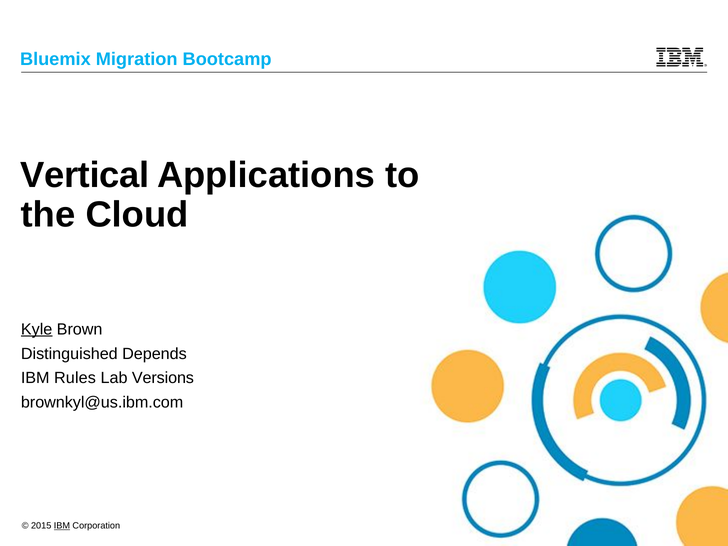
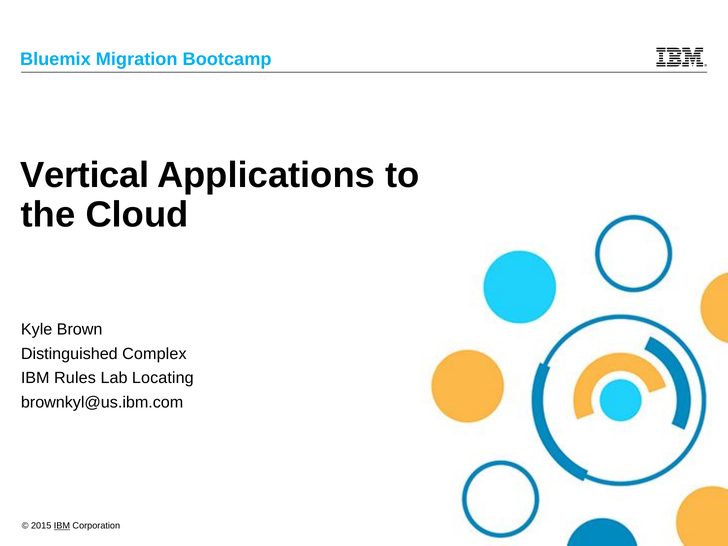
Kyle underline: present -> none (37, 329)
Depends: Depends -> Complex (154, 354)
Versions: Versions -> Locating (163, 378)
